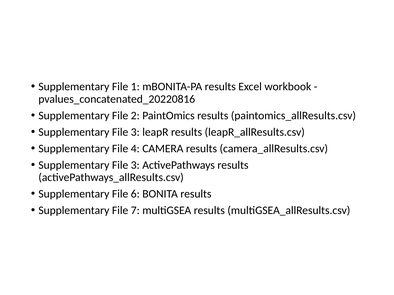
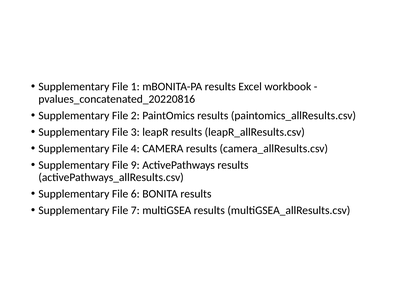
3: 3 -> 9 (135, 165)
